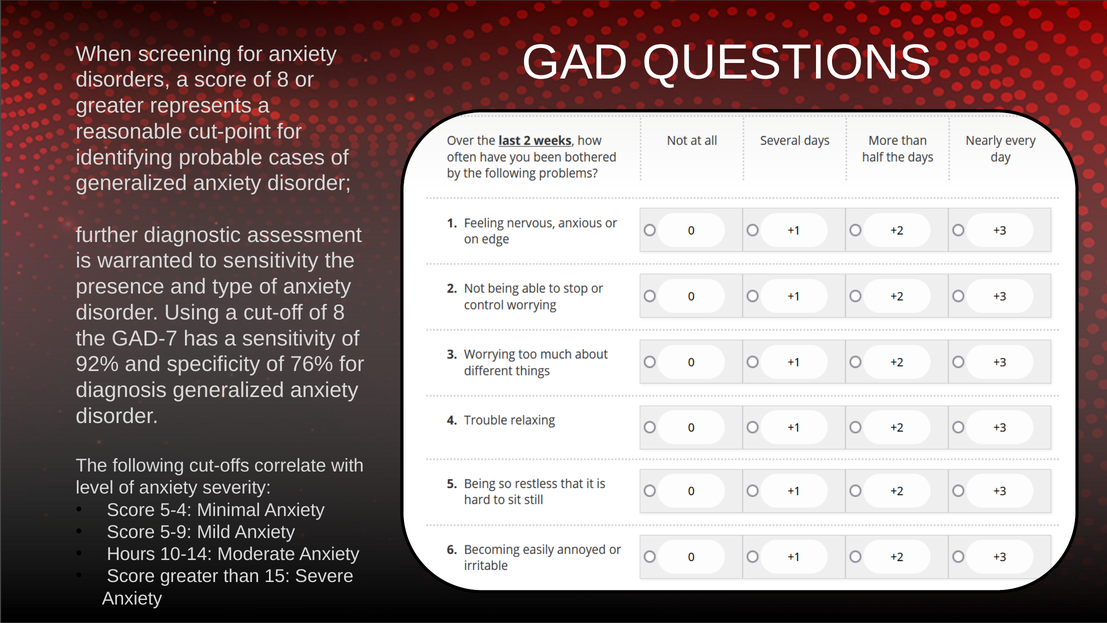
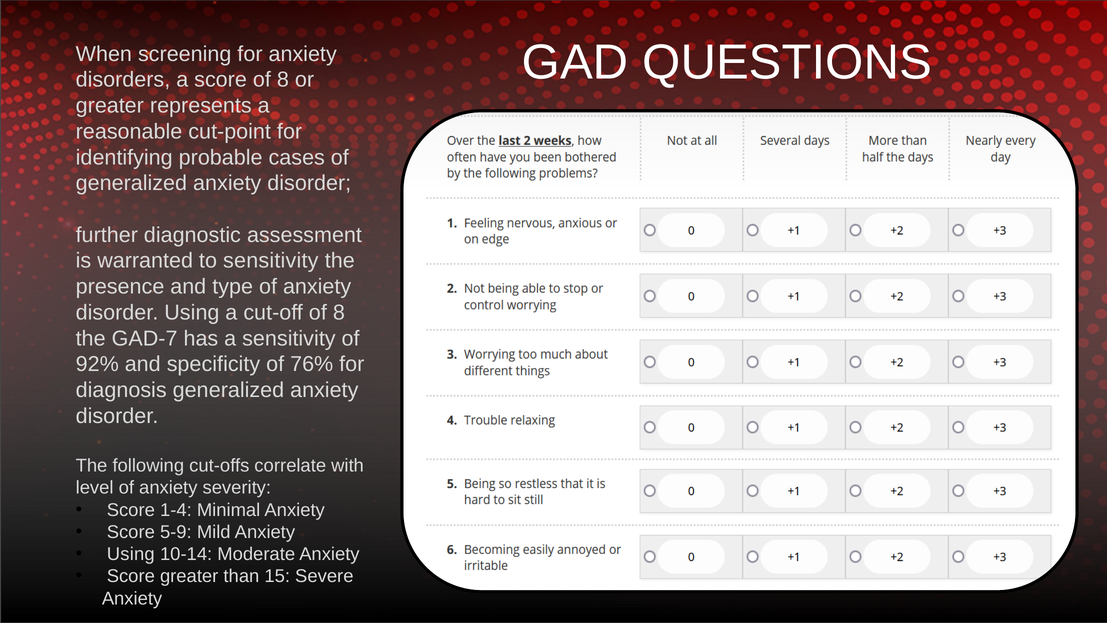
5-4: 5-4 -> 1-4 (176, 510)
Hours: Hours -> Using (131, 554)
